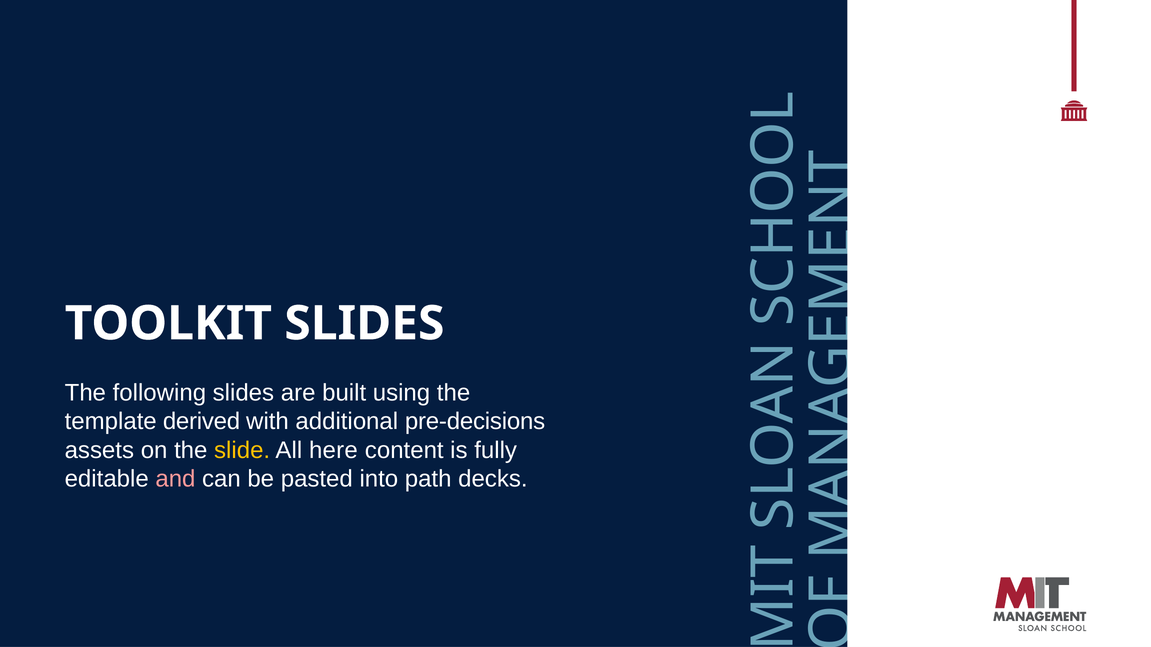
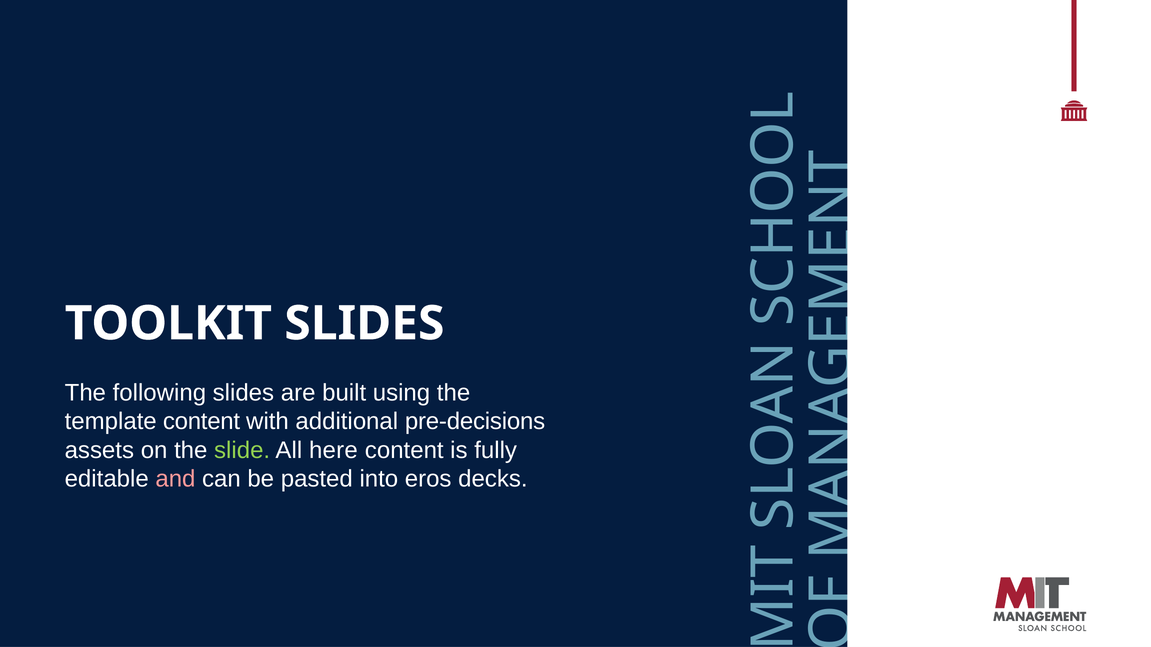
template derived: derived -> content (201, 422)
slide colour: yellow -> light green (242, 451)
path: path -> eros (428, 479)
